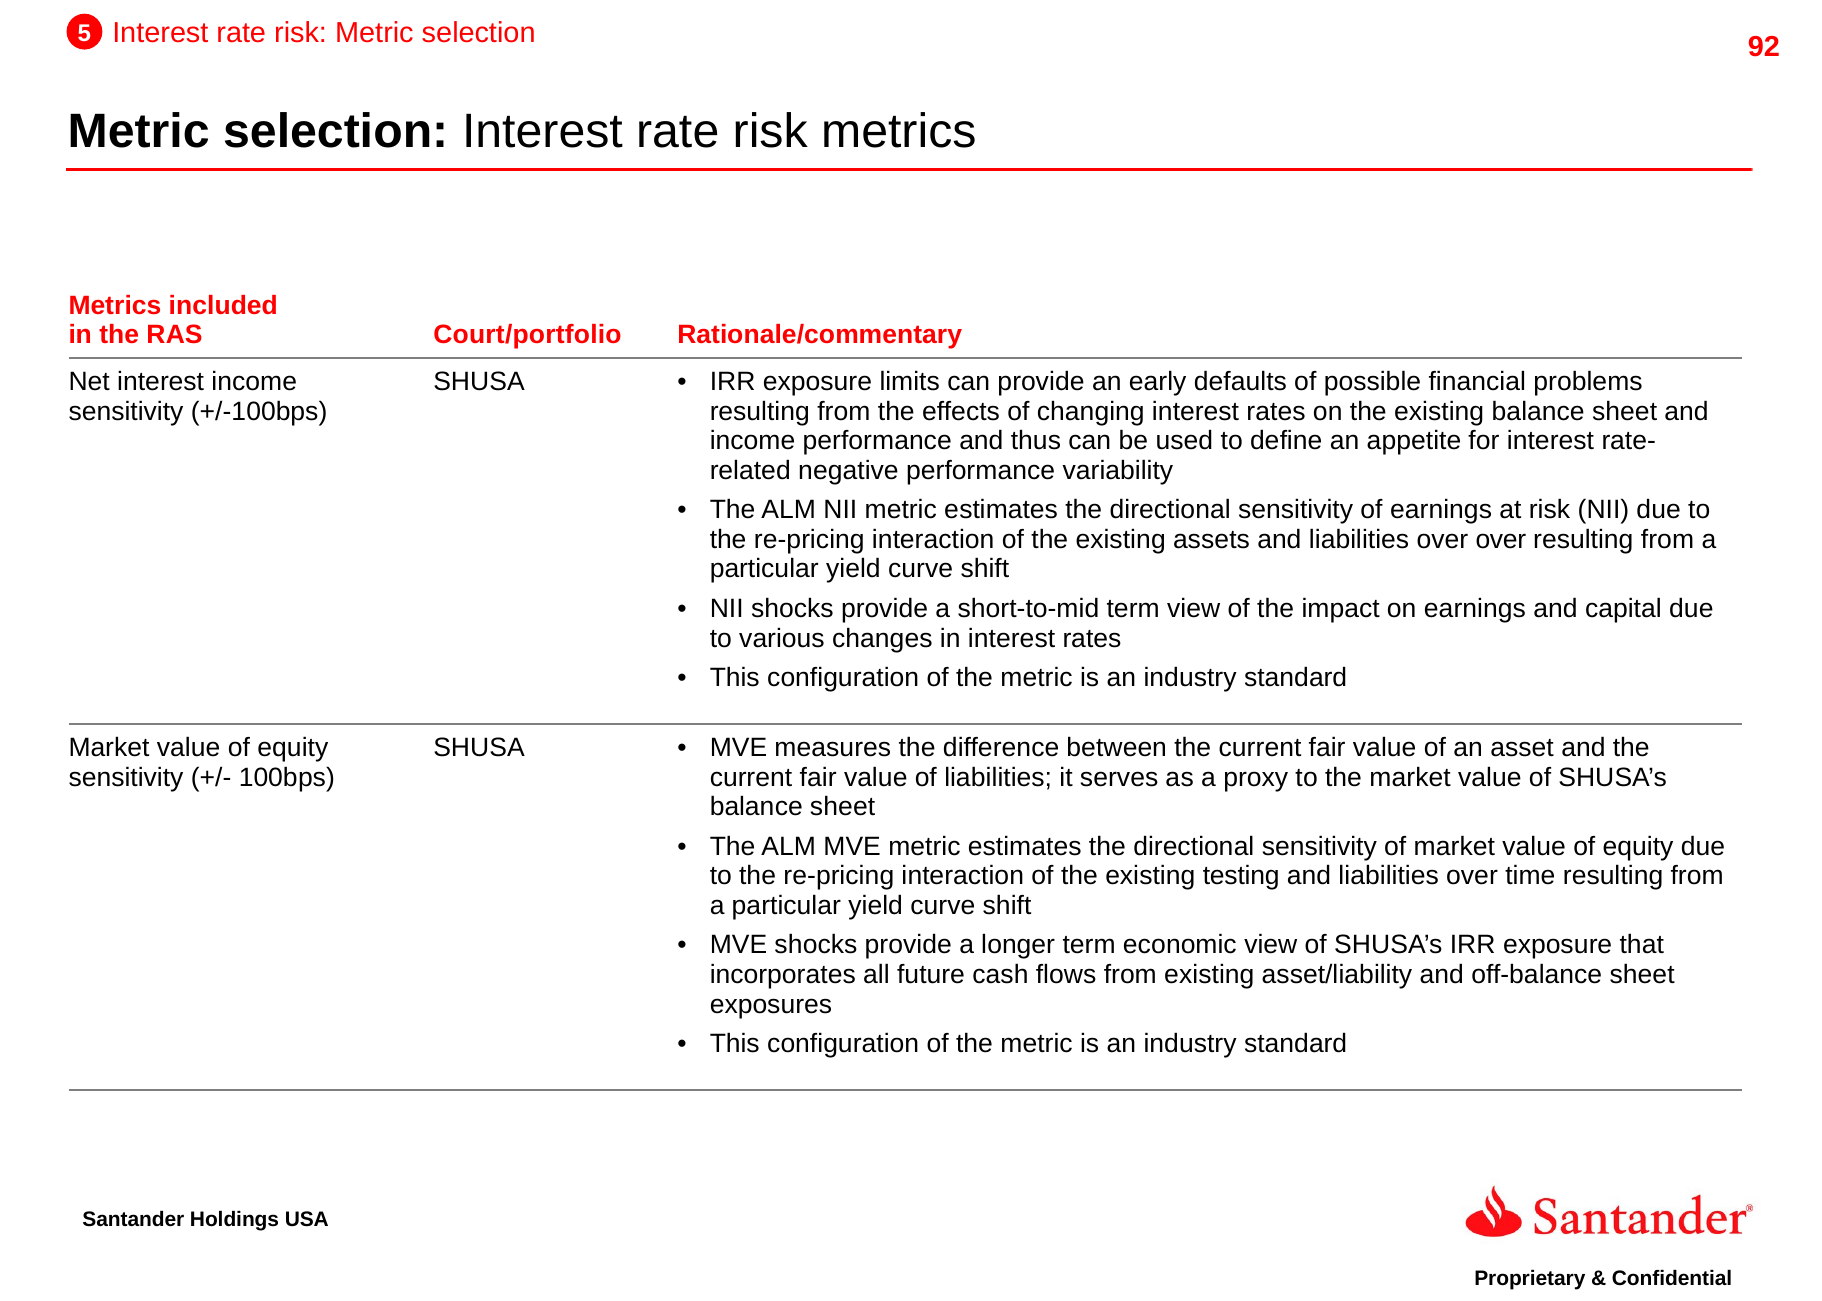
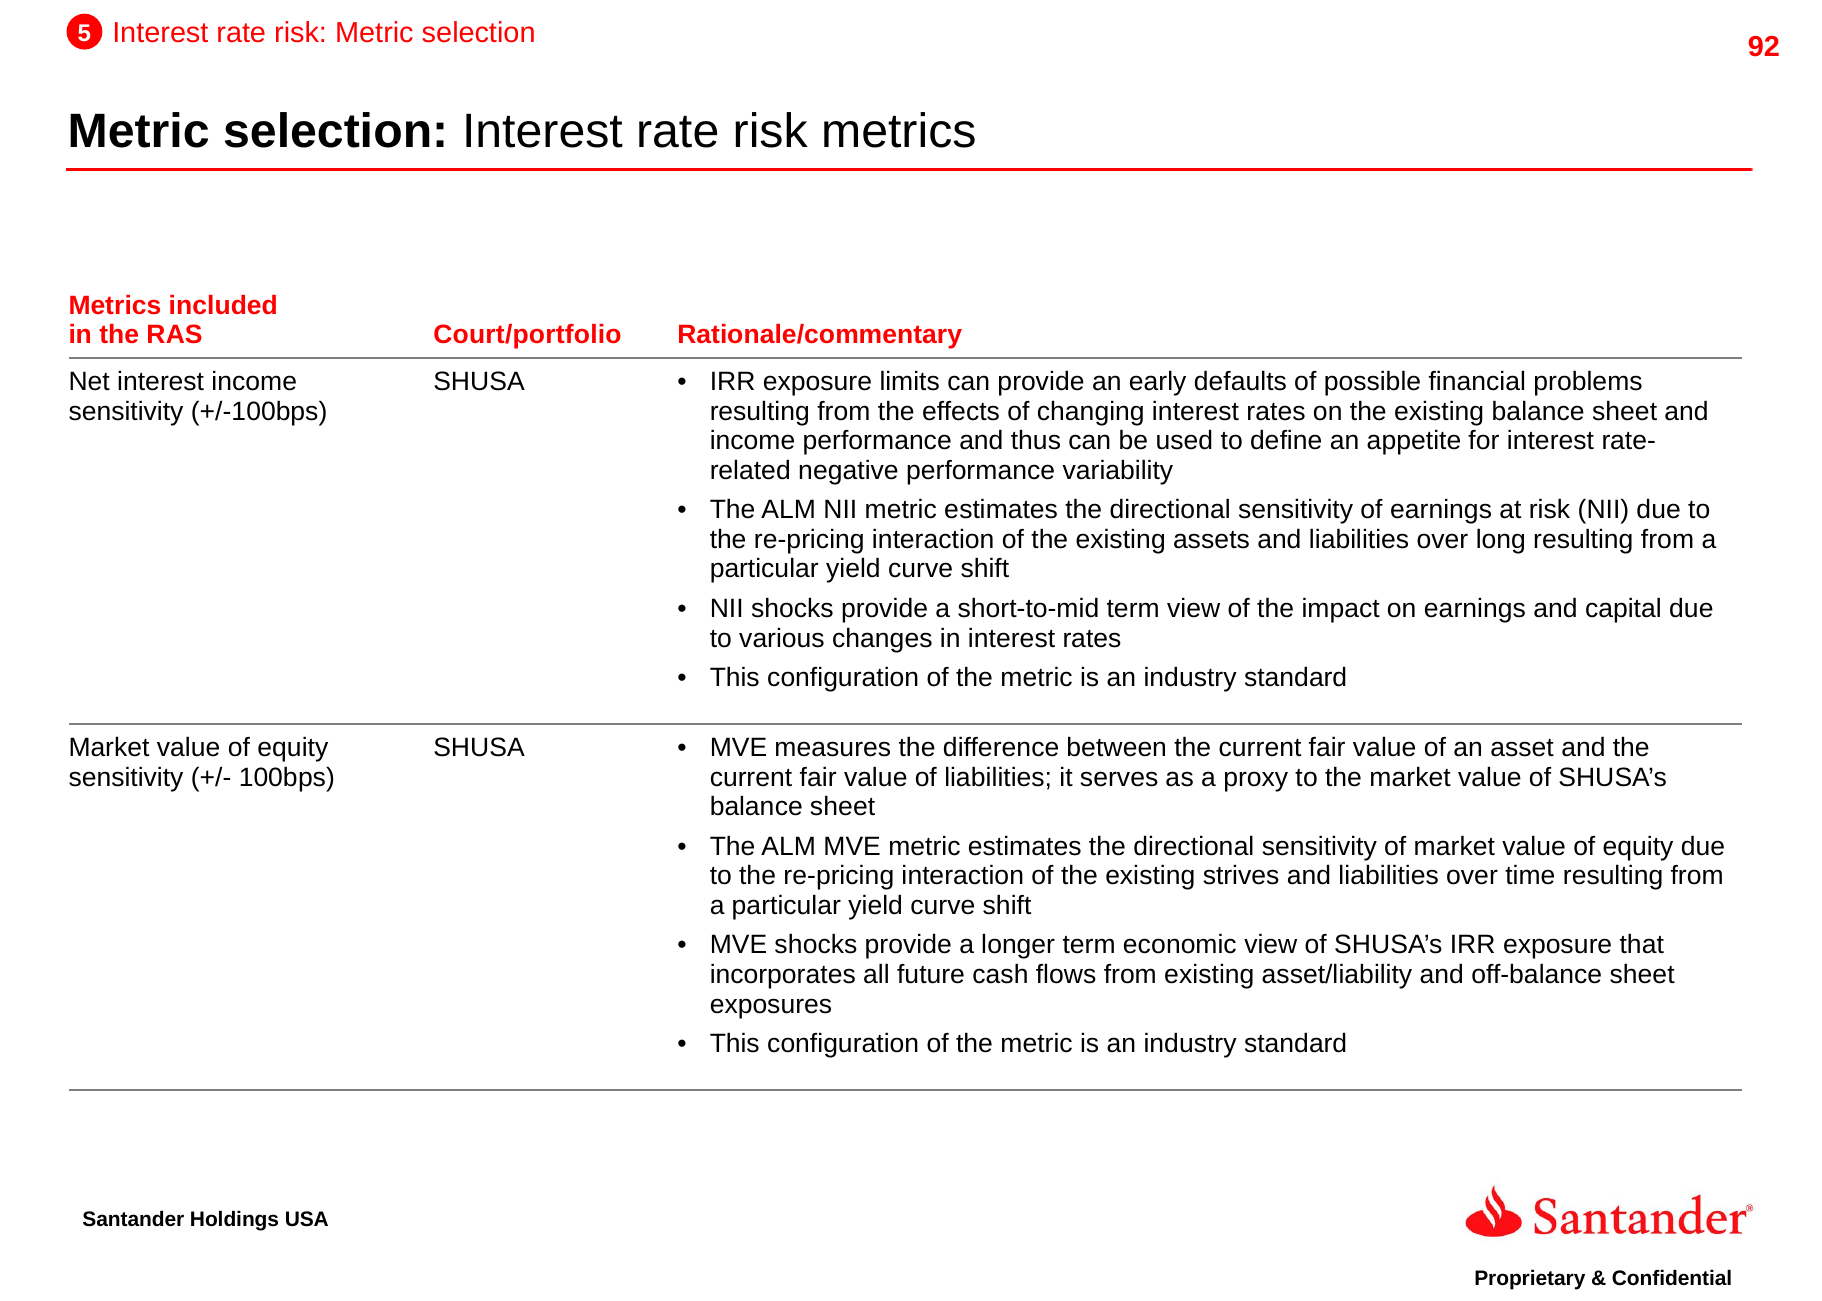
over over: over -> long (1501, 540)
testing: testing -> strives (1241, 876)
